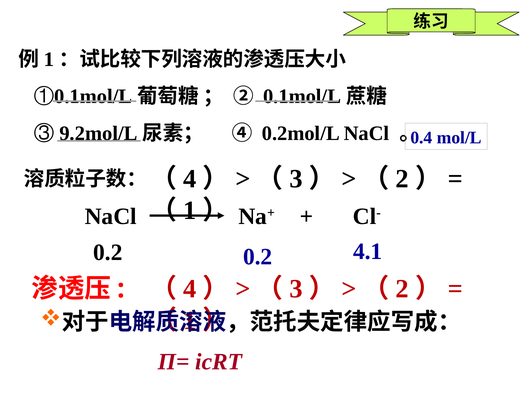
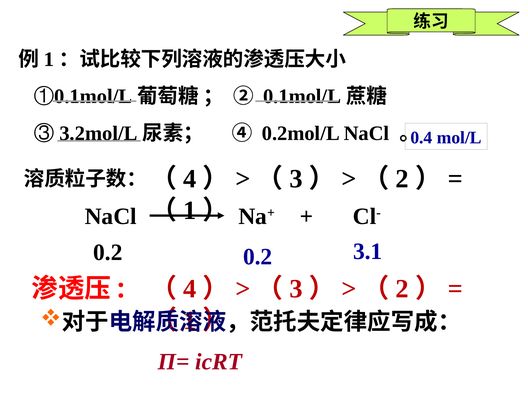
9.2mol/L: 9.2mol/L -> 3.2mol/L (98, 133)
4.1: 4.1 -> 3.1 (368, 252)
